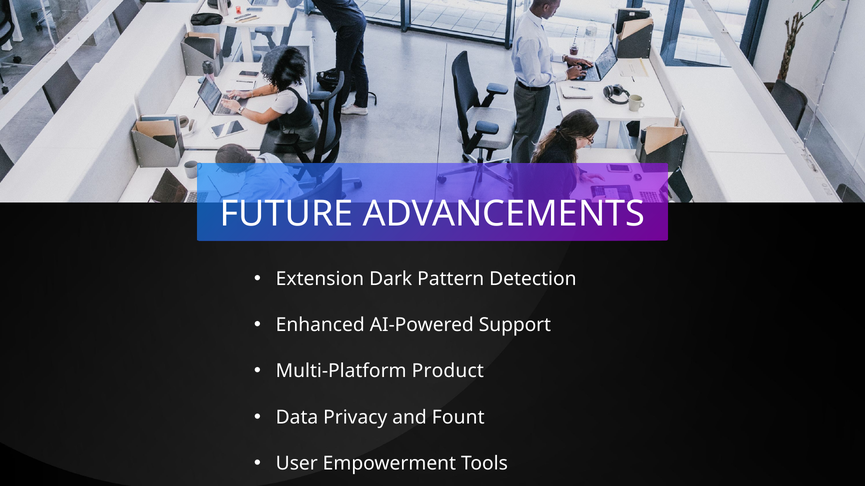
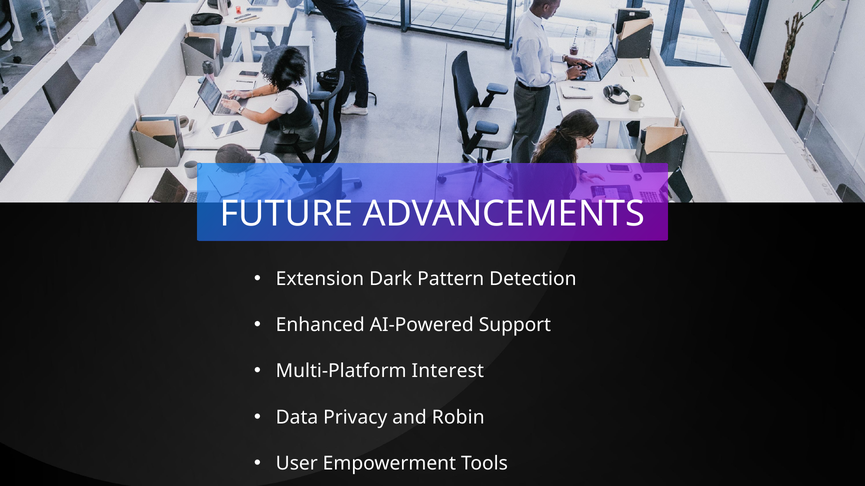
Product: Product -> Interest (448, 372)
Fount: Fount -> Robin (458, 418)
